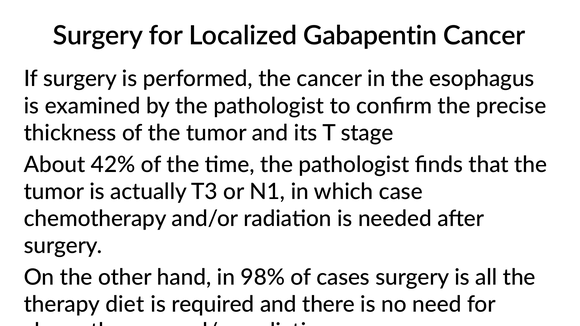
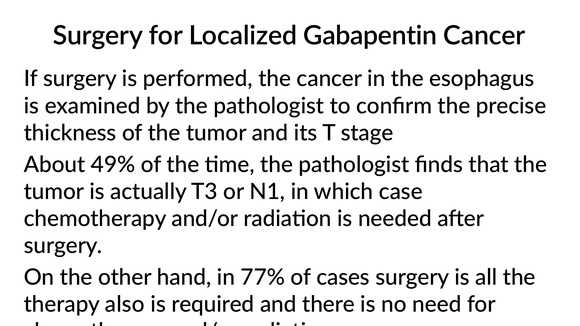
42%: 42% -> 49% (113, 165)
98%: 98% -> 77% (263, 278)
diet: diet -> also (125, 305)
